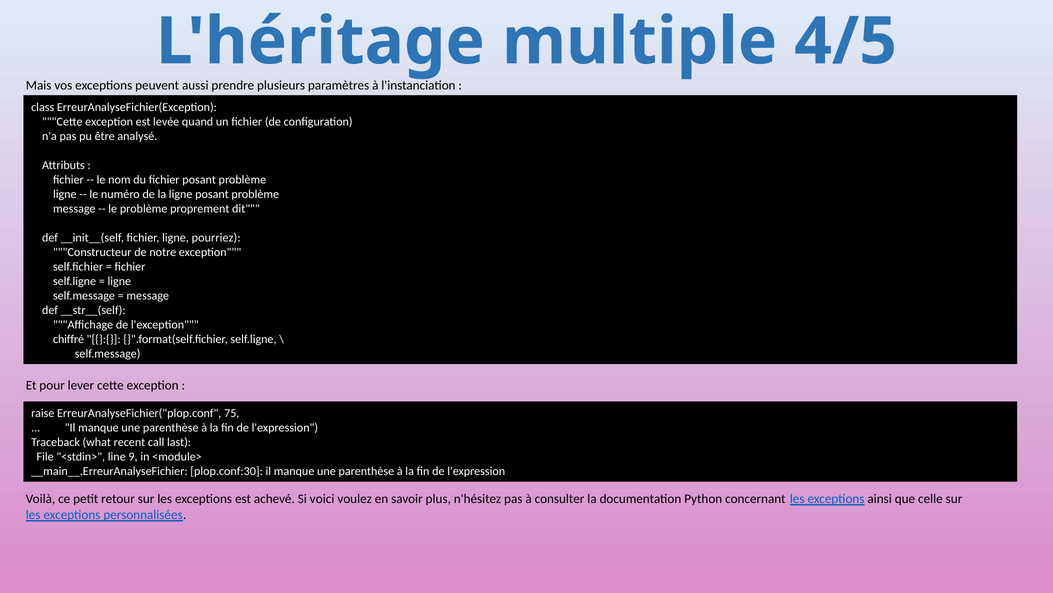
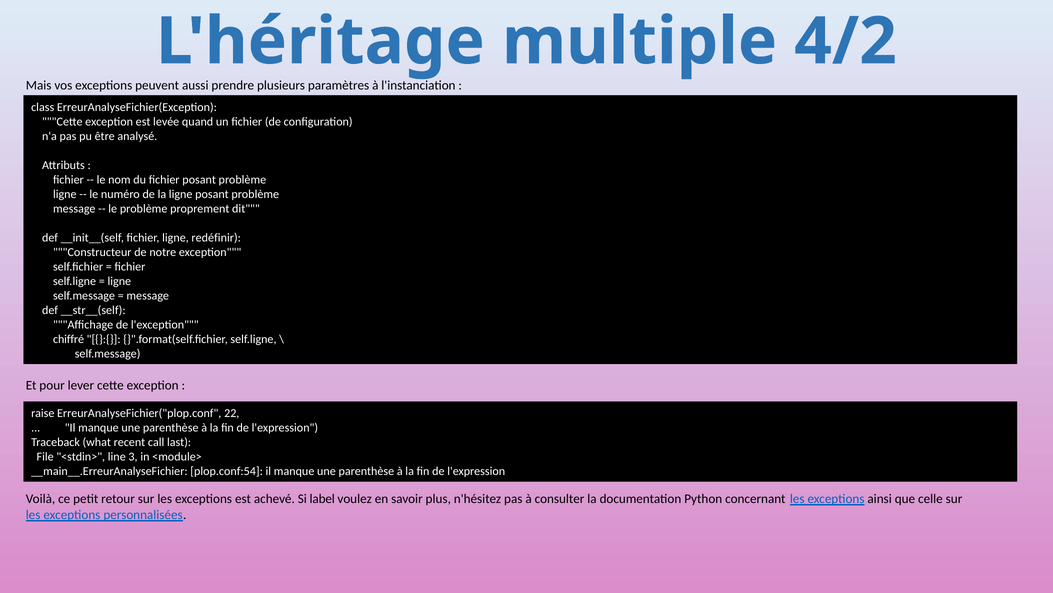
4/5: 4/5 -> 4/2 (846, 42)
pourriez: pourriez -> redéfinir (216, 237)
75: 75 -> 22 (232, 413)
9: 9 -> 3 (133, 456)
plop.conf:30: plop.conf:30 -> plop.conf:54 (227, 471)
voici: voici -> label (322, 498)
